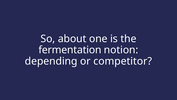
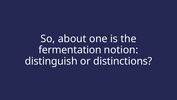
depending: depending -> distinguish (51, 61)
competitor: competitor -> distinctions (123, 61)
